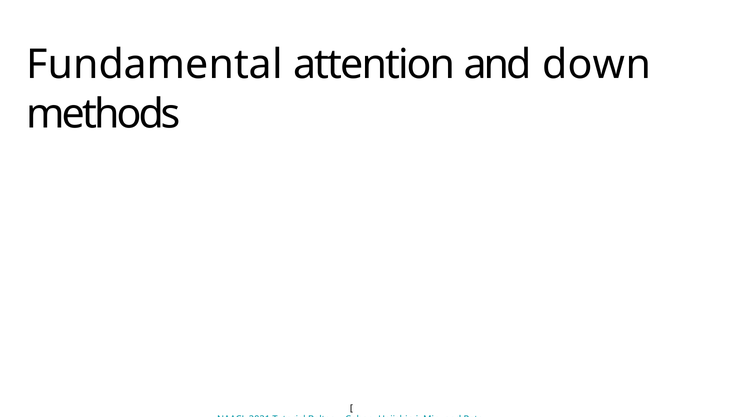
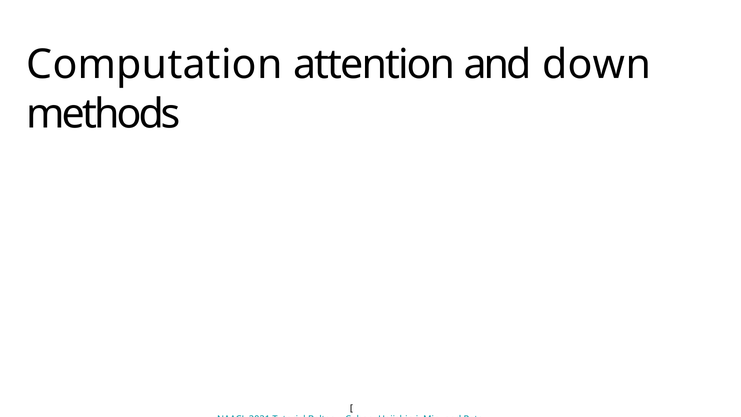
Fundamental: Fundamental -> Computation (154, 65)
